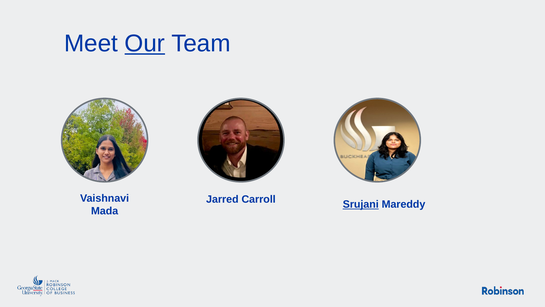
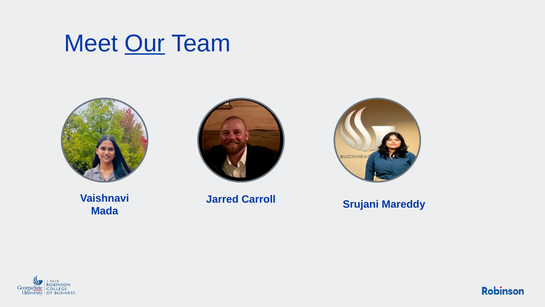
Srujani underline: present -> none (361, 204)
